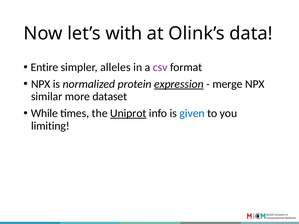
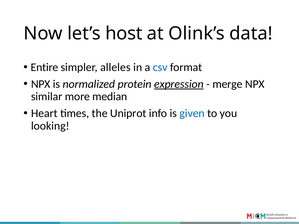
with: with -> host (124, 33)
csv colour: purple -> blue (160, 67)
dataset: dataset -> median (110, 97)
While: While -> Heart (44, 113)
Uniprot underline: present -> none (128, 113)
limiting: limiting -> looking (50, 126)
